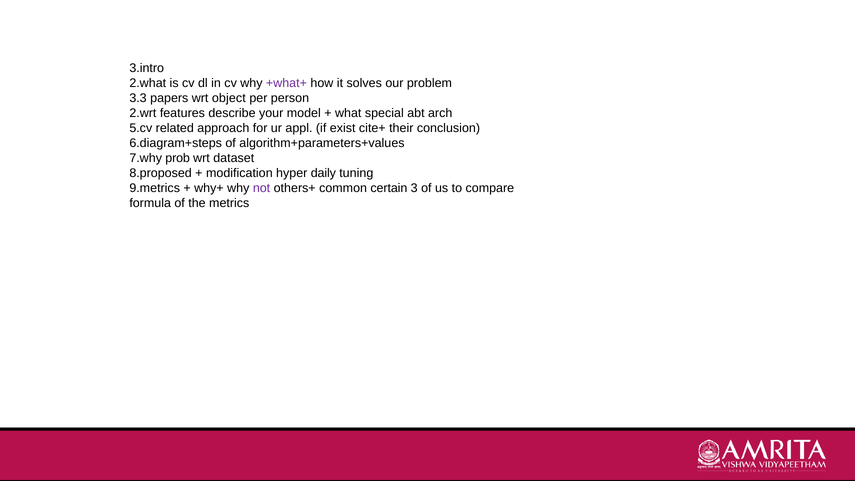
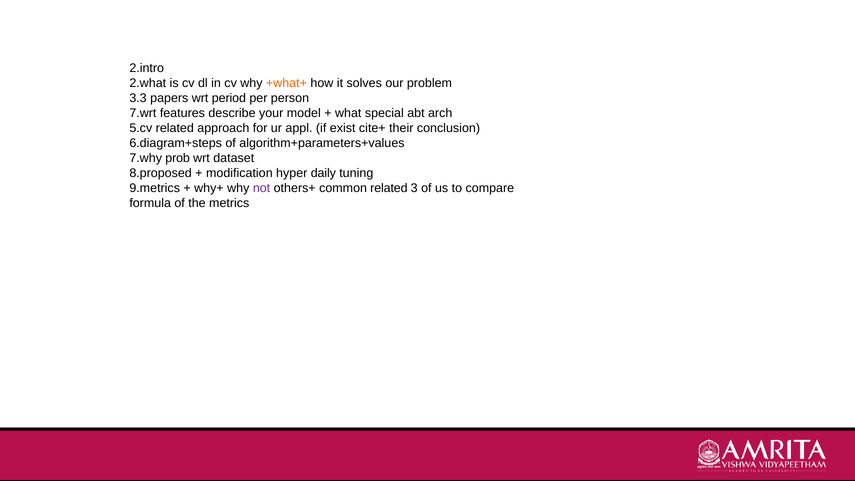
3.intro: 3.intro -> 2.intro (147, 68)
+what+ colour: purple -> orange (286, 83)
object: object -> period (229, 98)
2.wrt: 2.wrt -> 7.wrt (143, 113)
common certain: certain -> related (389, 188)
